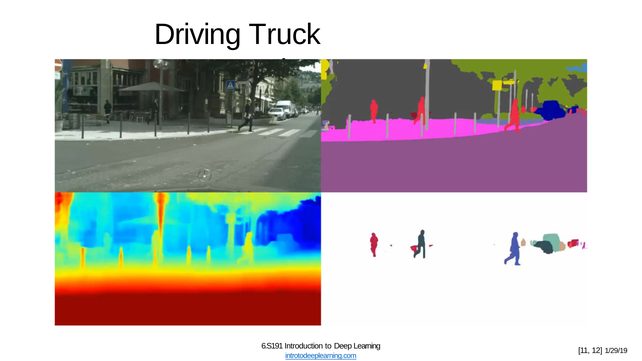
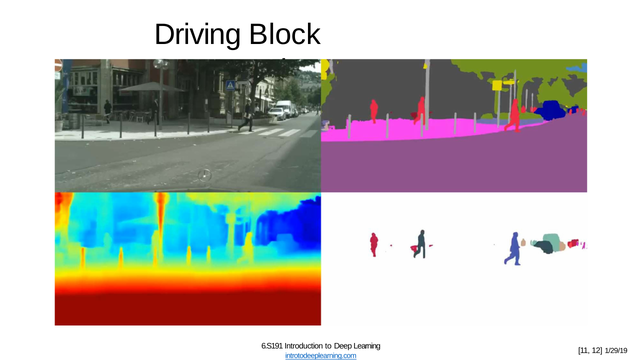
Truck: Truck -> Block (285, 35)
